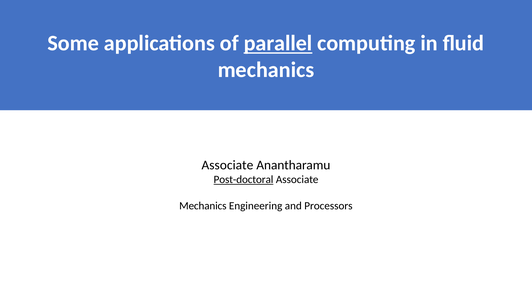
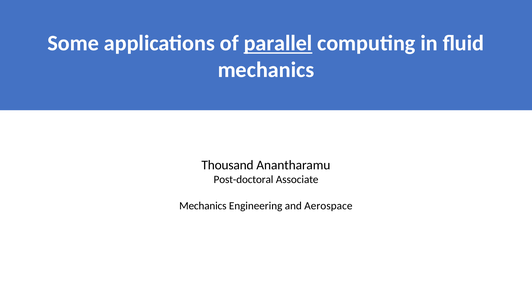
Associate: Associate -> Thousand (228, 165)
Post-doctoral underline: present -> none (243, 180)
Processors: Processors -> Aerospace (328, 206)
